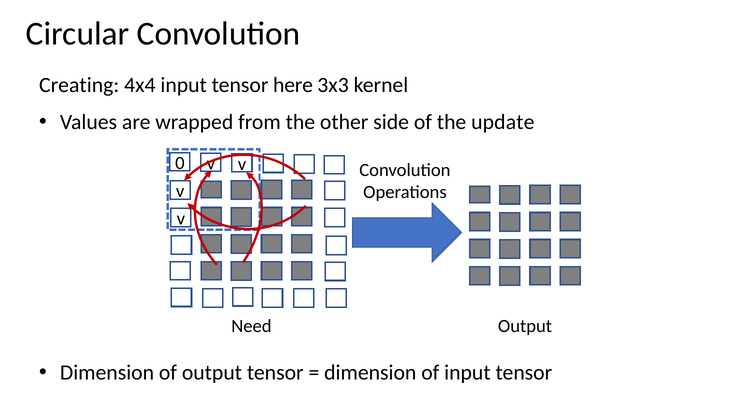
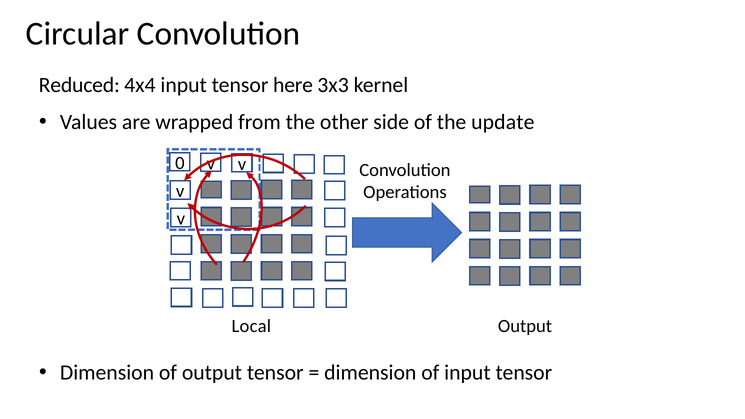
Creating: Creating -> Reduced (79, 85)
Need: Need -> Local (251, 326)
